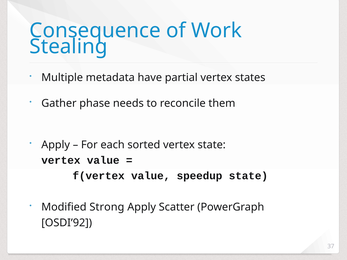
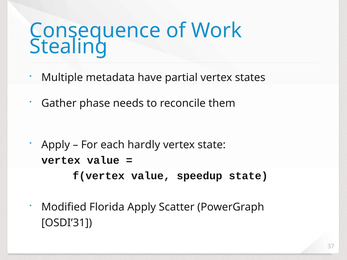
sorted: sorted -> hardly (144, 145)
Strong: Strong -> Florida (107, 207)
OSDI’92: OSDI’92 -> OSDI’31 (67, 223)
